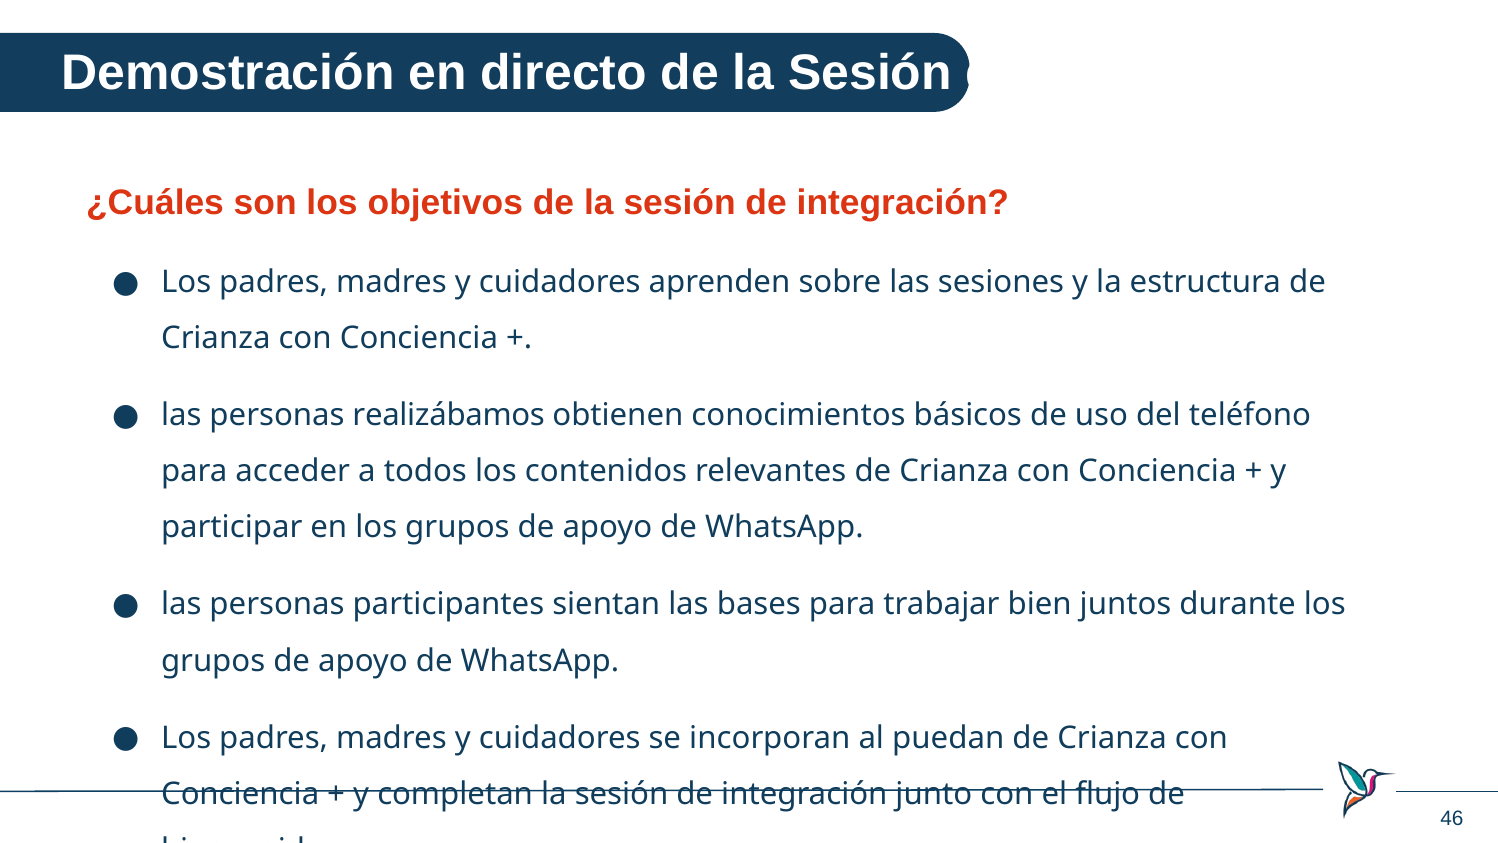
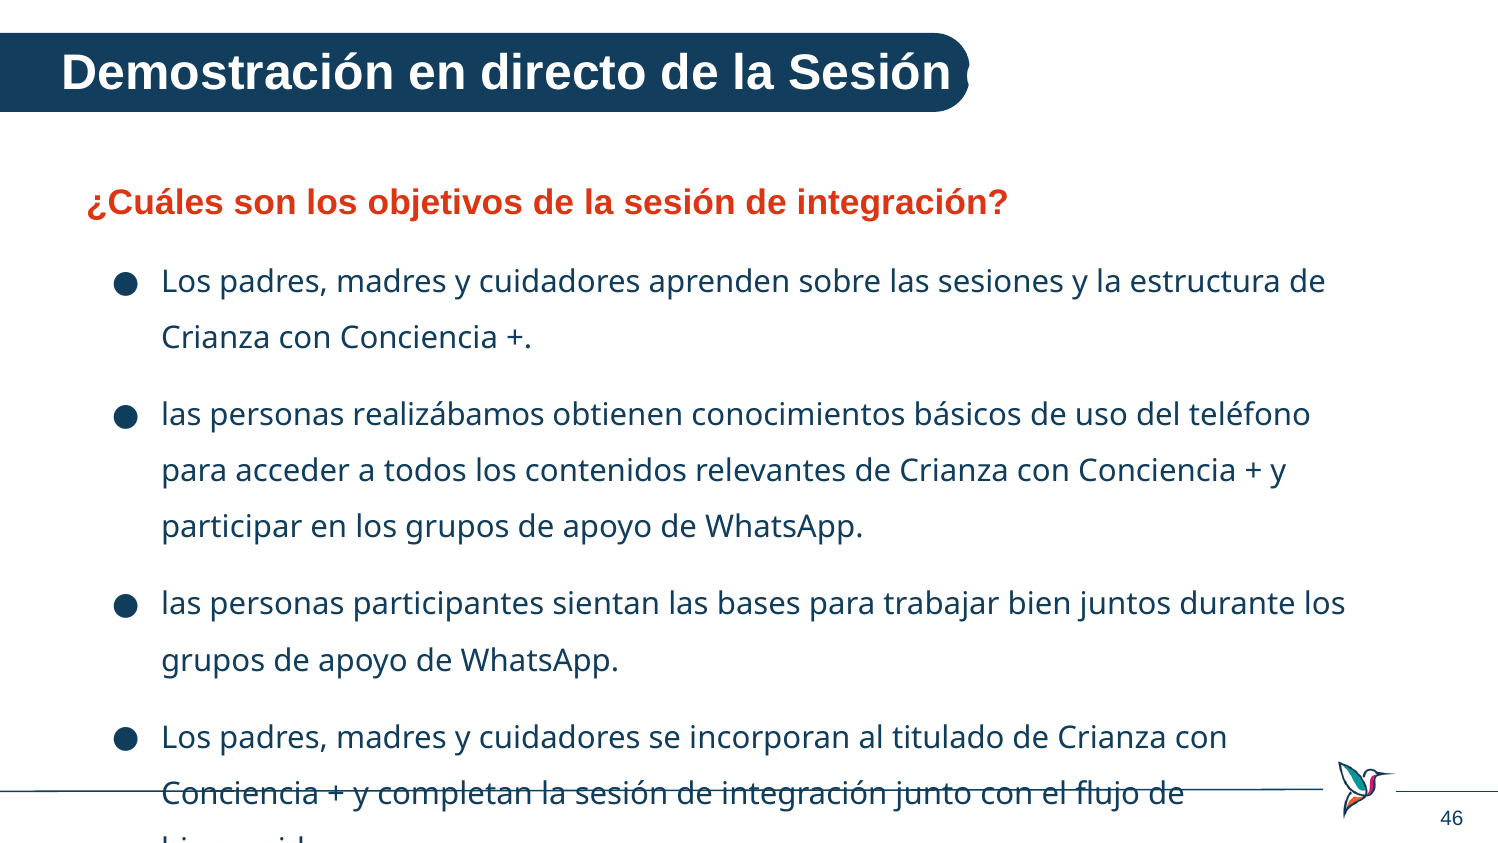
puedan: puedan -> titulado (948, 737)
